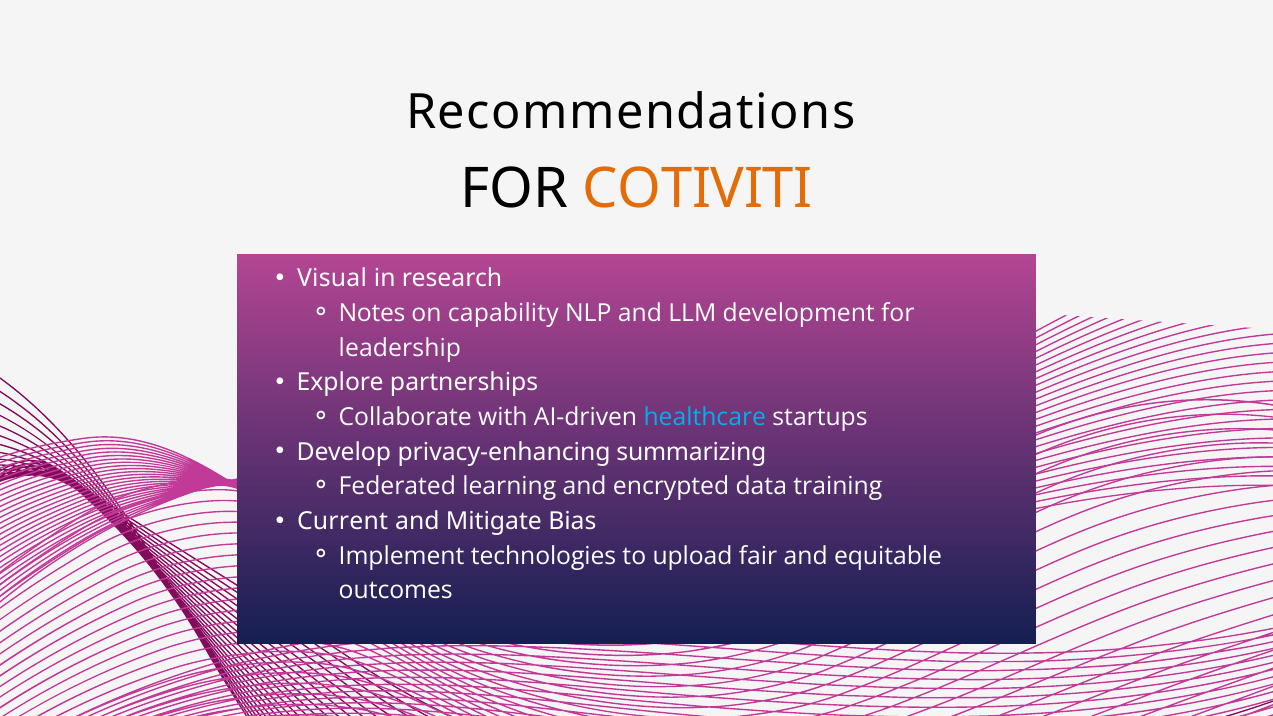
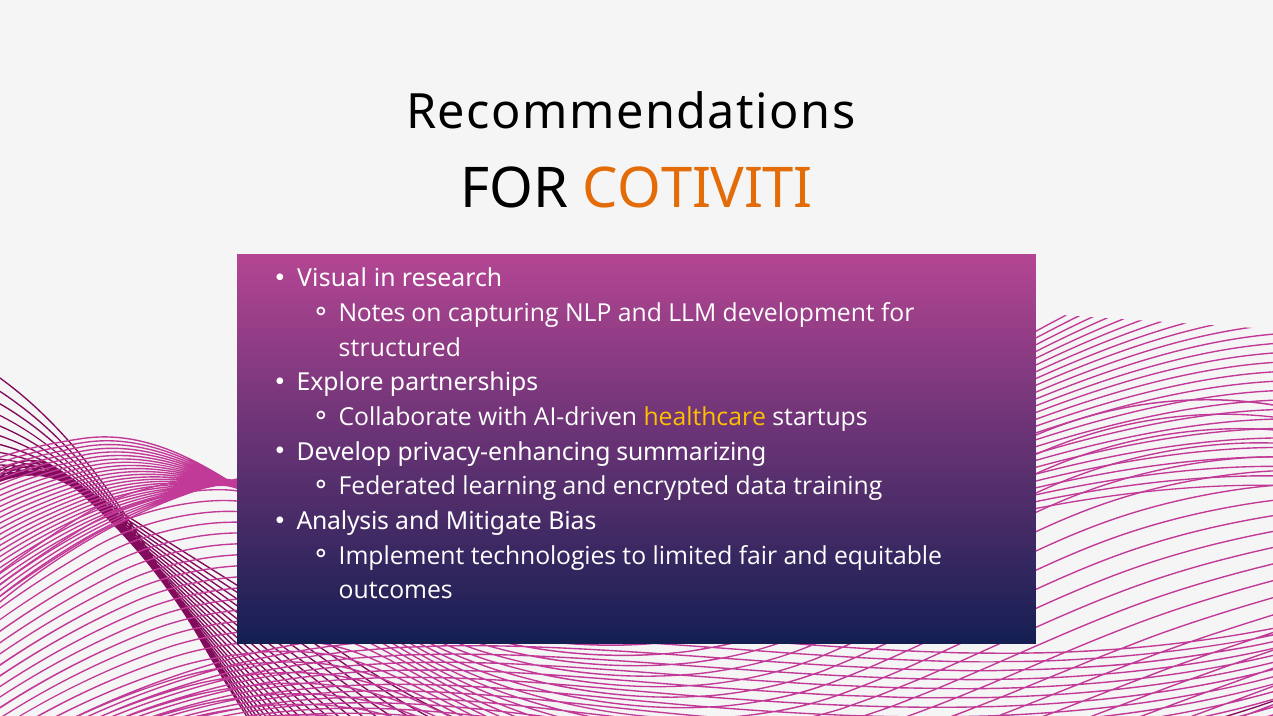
capability: capability -> capturing (503, 313)
leadership: leadership -> structured (400, 348)
healthcare colour: light blue -> yellow (705, 417)
Current: Current -> Analysis (343, 521)
upload: upload -> limited (692, 556)
